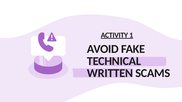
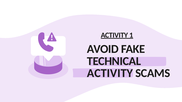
WRITTEN: WRITTEN -> ACTIVITY (110, 73)
